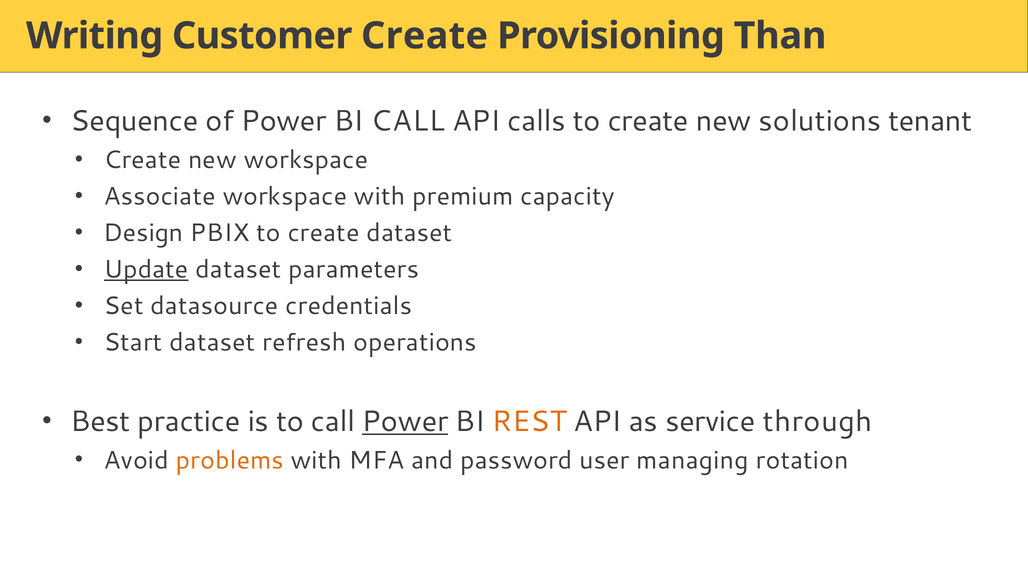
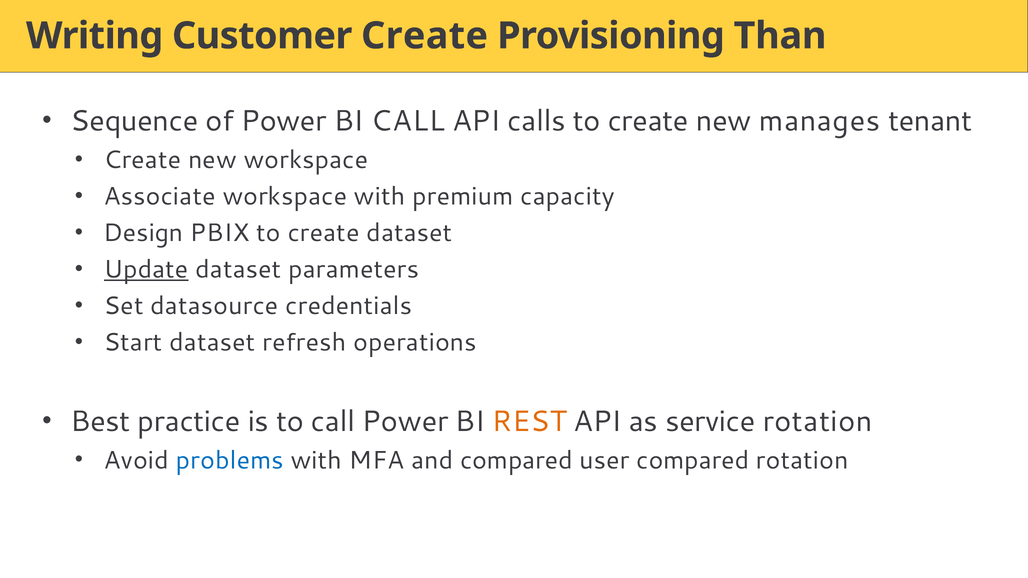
solutions: solutions -> manages (820, 121)
Power underline: present -> none (405, 422)
service through: through -> rotation (818, 422)
problems colour: orange -> blue (230, 461)
and password: password -> compared (516, 461)
user managing: managing -> compared (693, 461)
